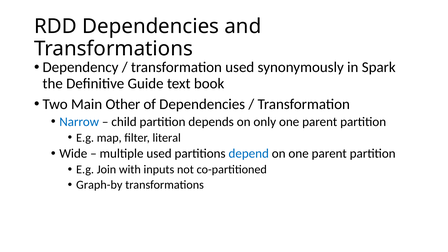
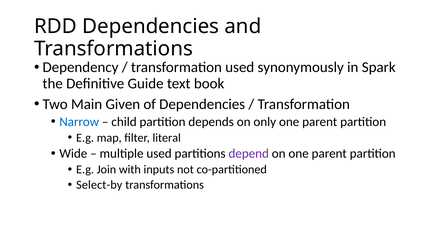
Other: Other -> Given (123, 104)
depend colour: blue -> purple (249, 154)
Graph-by: Graph-by -> Select-by (99, 185)
